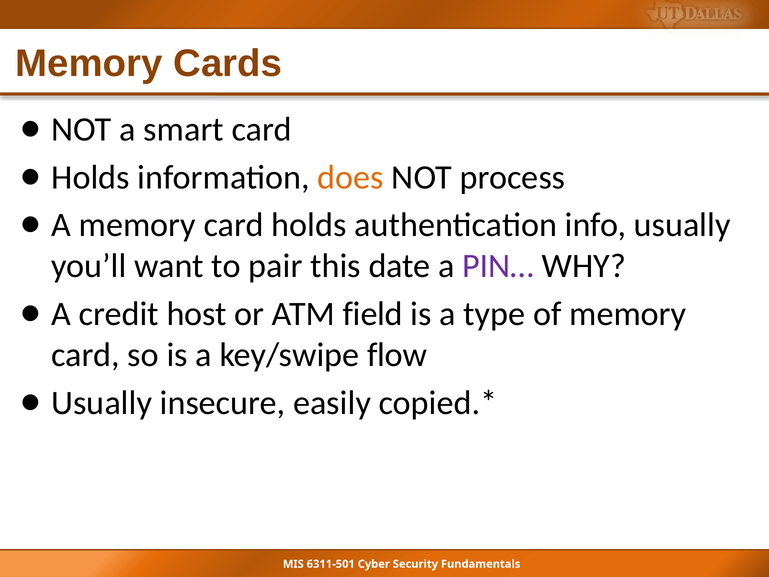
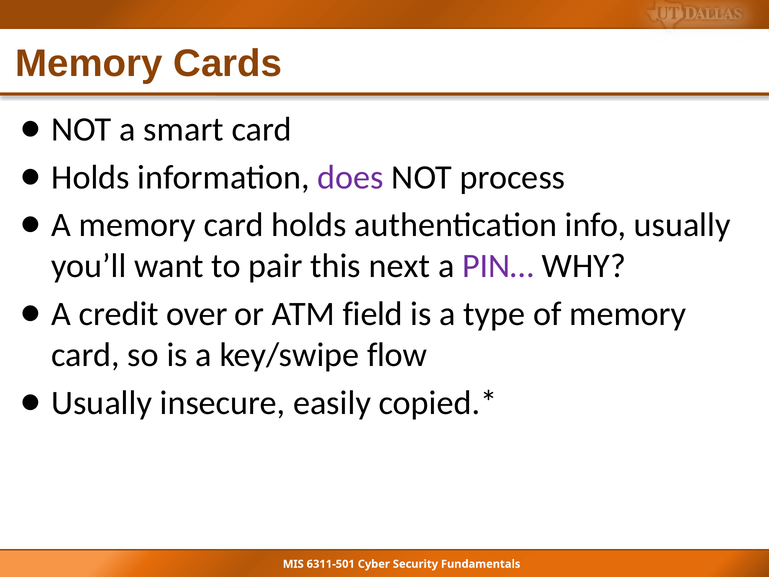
does colour: orange -> purple (351, 177)
date: date -> next (399, 266)
host: host -> over (197, 314)
